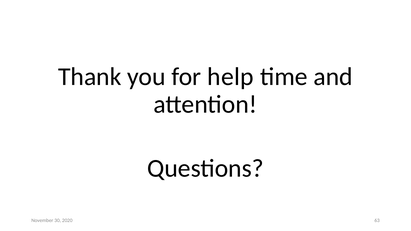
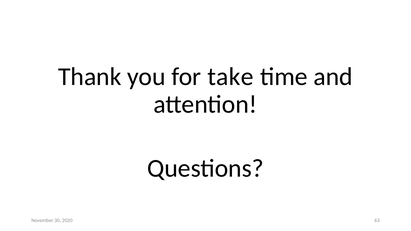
help: help -> take (231, 77)
